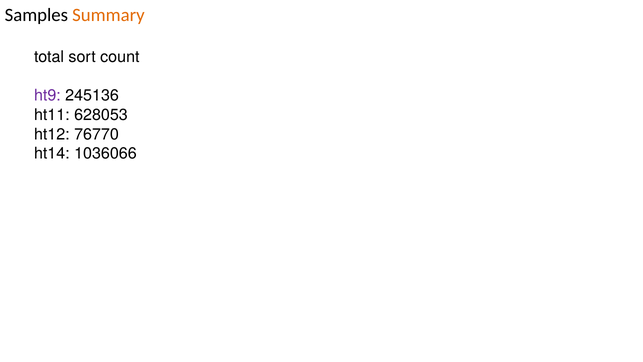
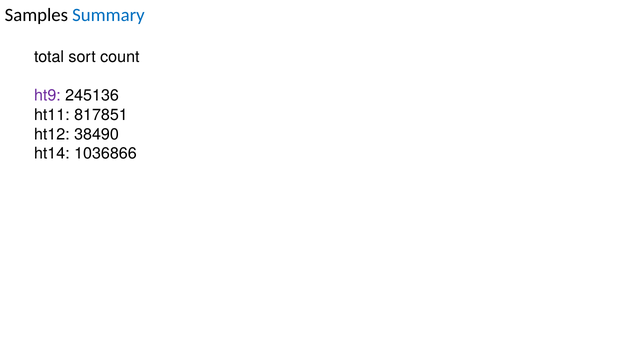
Summary colour: orange -> blue (108, 15)
628053: 628053 -> 817851 (101, 115)
76770: 76770 -> 38490 (97, 134)
1036066: 1036066 -> 1036866 (105, 153)
